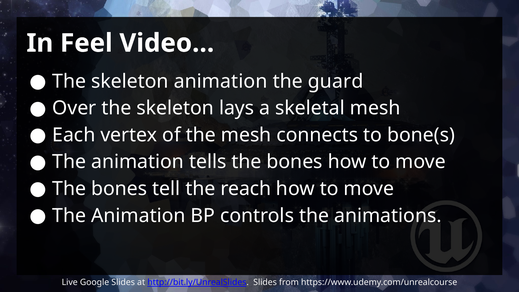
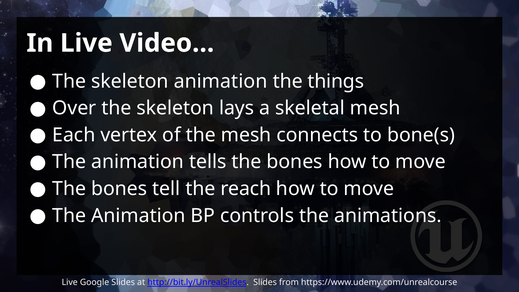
In Feel: Feel -> Live (86, 43)
guard: guard -> things (336, 81)
